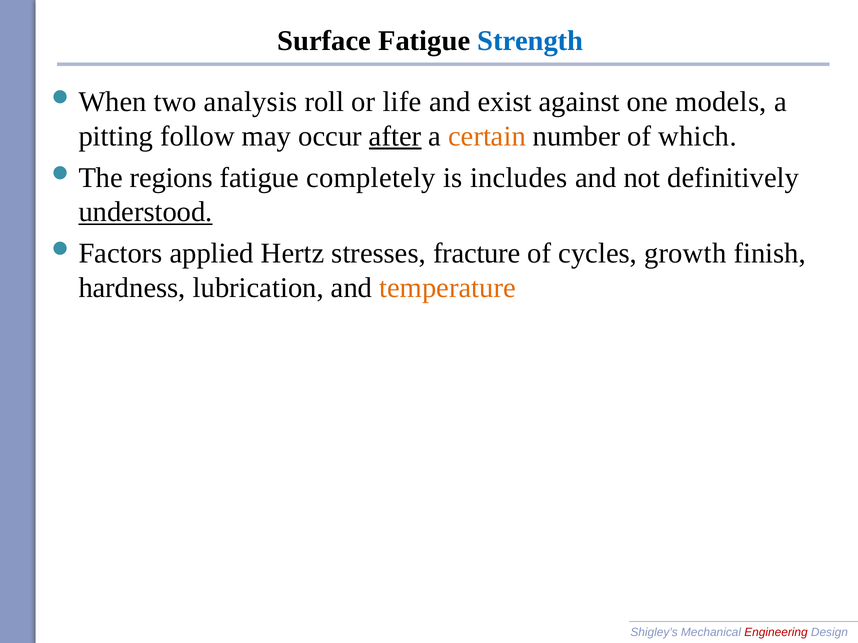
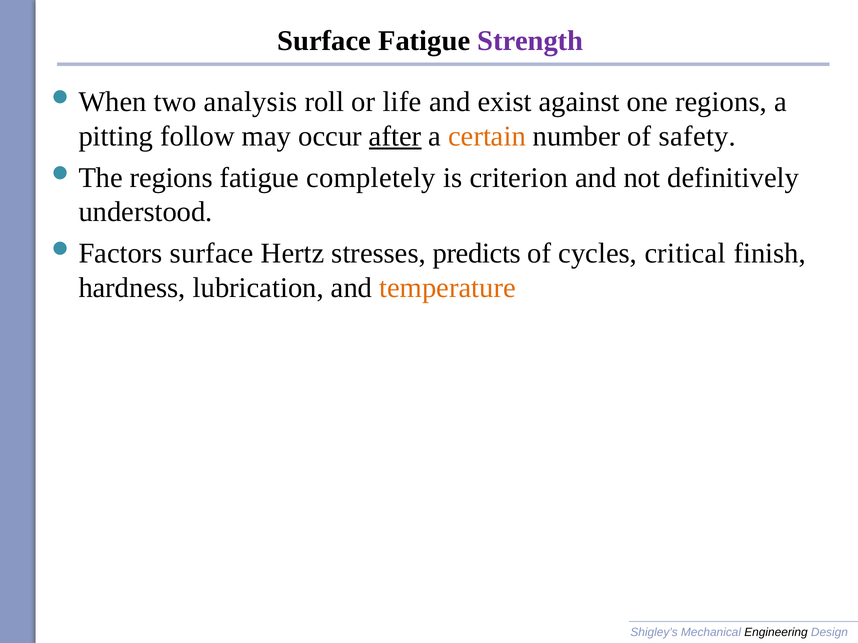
Strength colour: blue -> purple (530, 41)
one models: models -> regions (721, 102)
which: which -> safety (698, 136)
includes: includes -> criterion (519, 178)
understood underline: present -> none (146, 212)
applied: applied -> surface (212, 254)
fracture: fracture -> predicts (477, 254)
growth: growth -> critical (685, 254)
Engineering colour: red -> black (776, 633)
